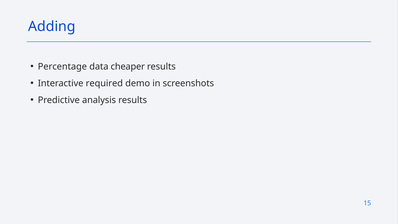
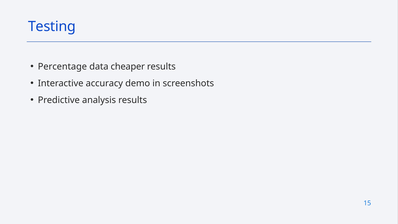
Adding: Adding -> Testing (52, 27)
required: required -> accuracy (104, 83)
